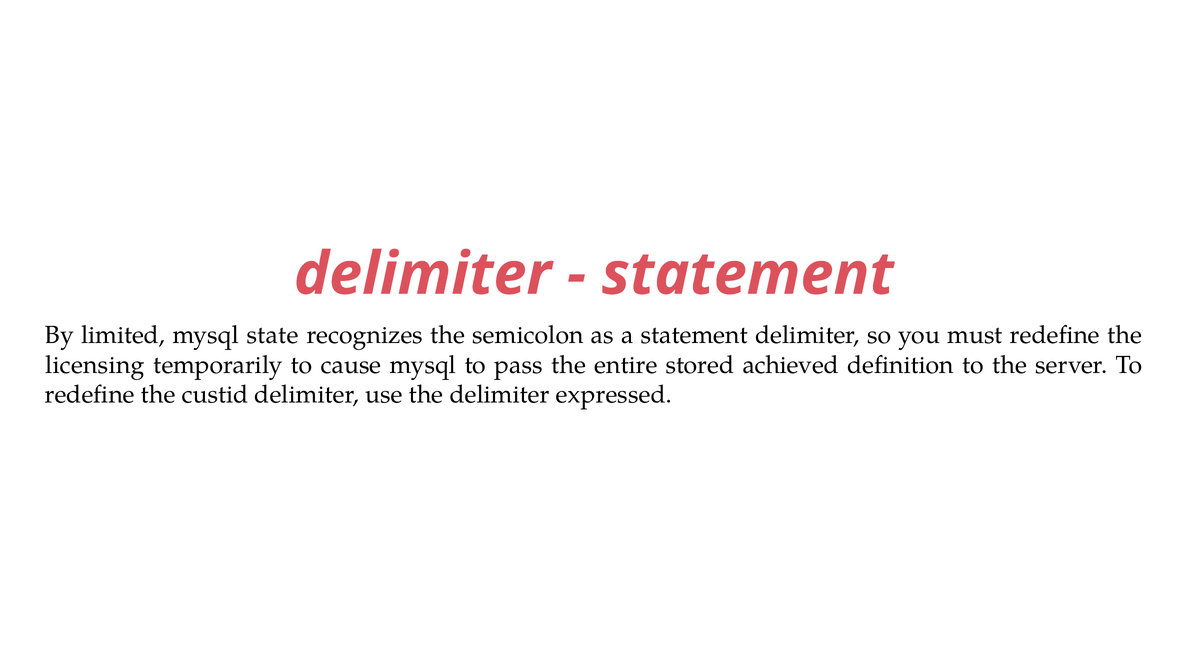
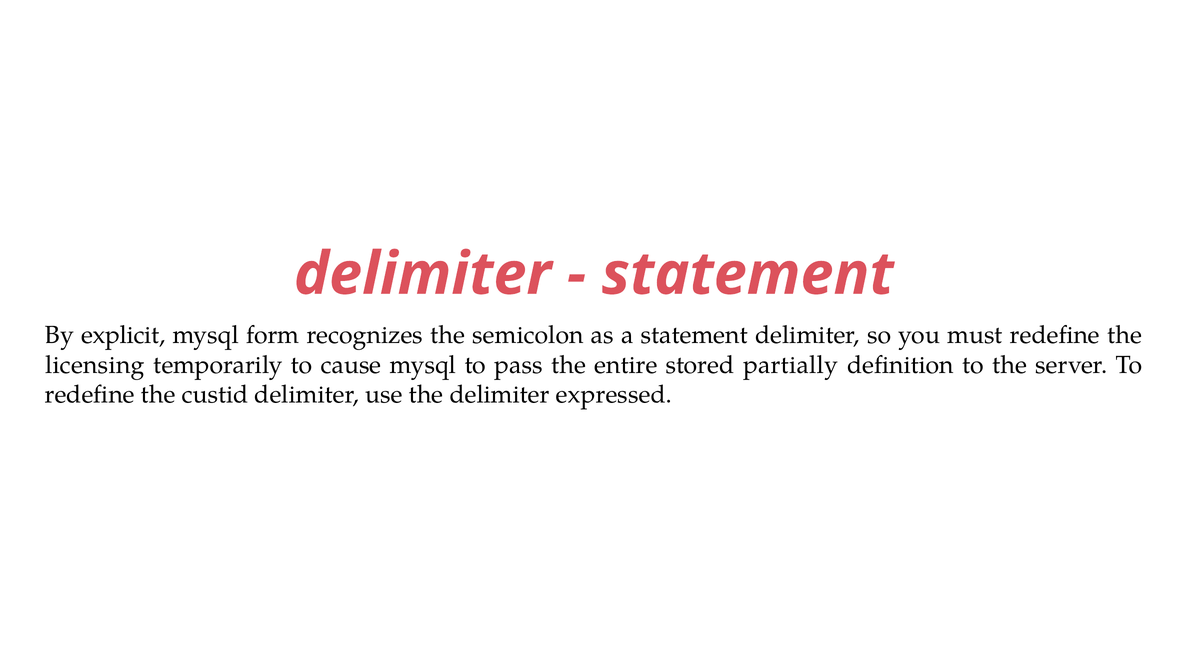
limited: limited -> explicit (123, 335)
state: state -> form (273, 335)
achieved: achieved -> partially (791, 365)
